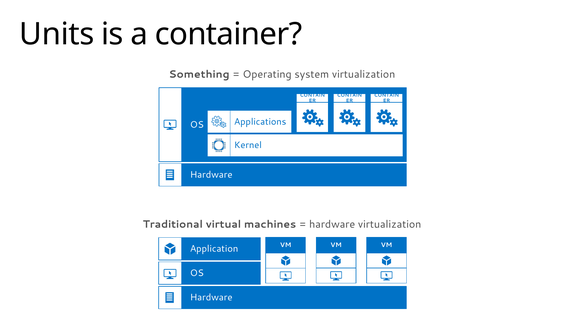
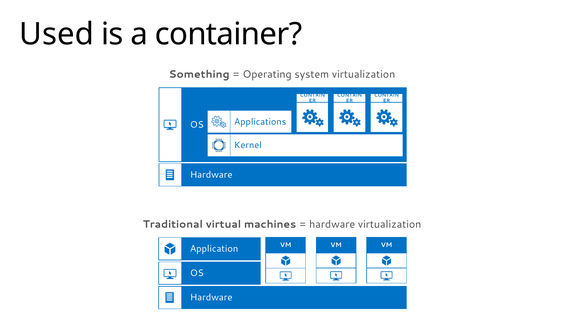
Units: Units -> Used (57, 34)
